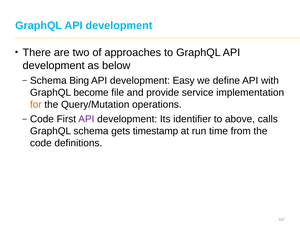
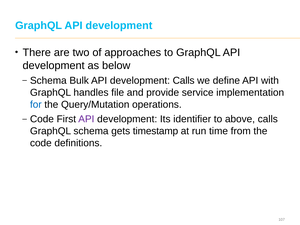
Bing: Bing -> Bulk (79, 81)
development Easy: Easy -> Calls (184, 81)
become: become -> handles (91, 93)
for colour: orange -> blue (36, 105)
